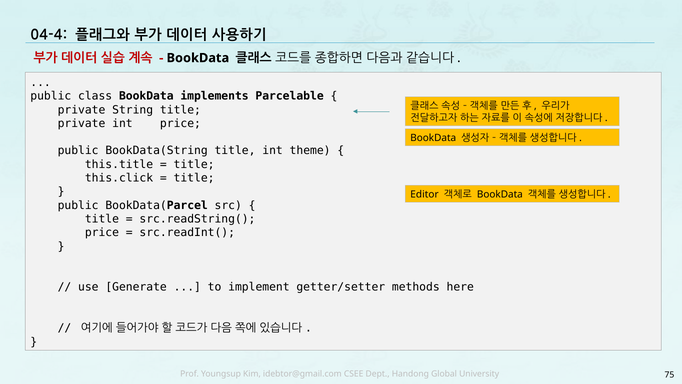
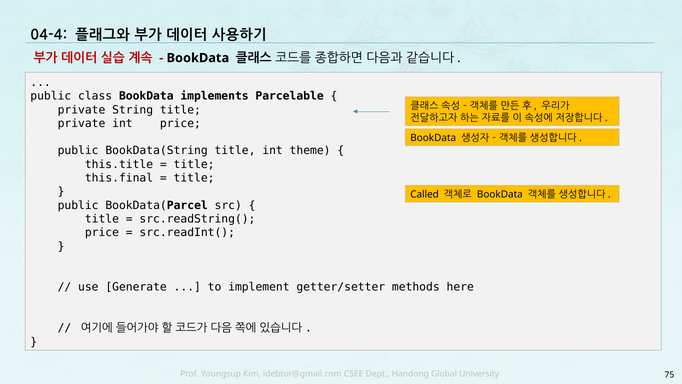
this.click: this.click -> this.final (119, 178)
Editor: Editor -> Called (425, 194)
